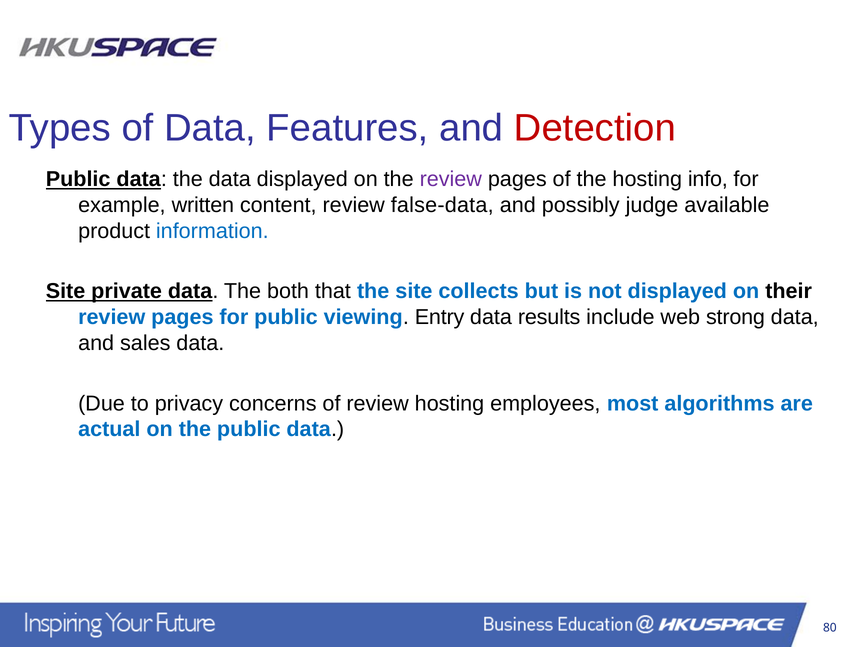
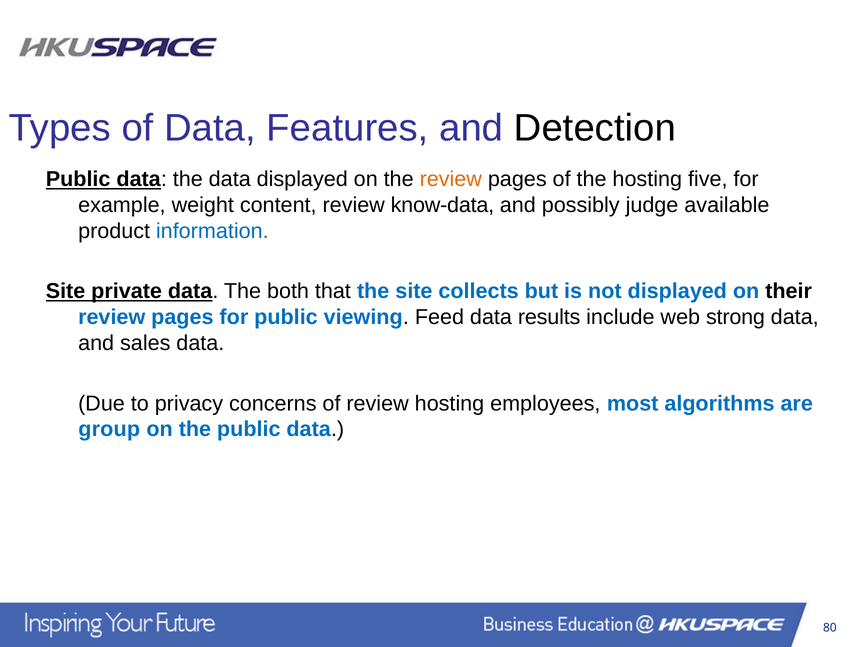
Detection colour: red -> black (595, 128)
review colour: purple -> orange (451, 179)
info: info -> five (708, 179)
written: written -> weight (203, 205)
false-data: false-data -> know-data (442, 205)
Entry: Entry -> Feed (439, 317)
actual: actual -> group (109, 429)
